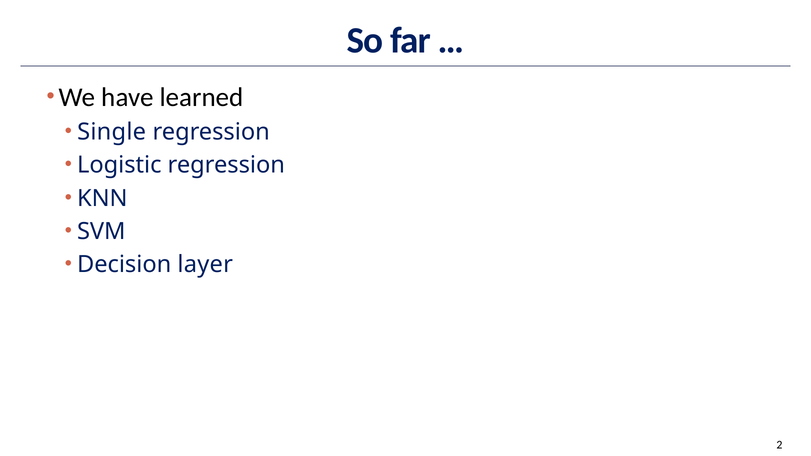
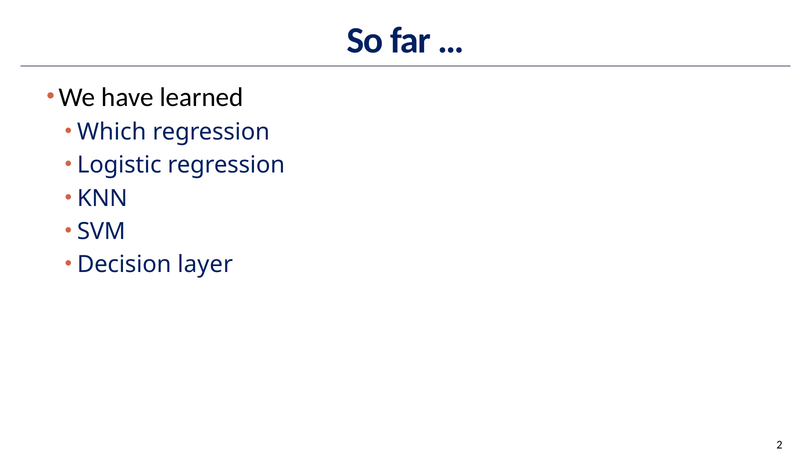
Single: Single -> Which (112, 132)
